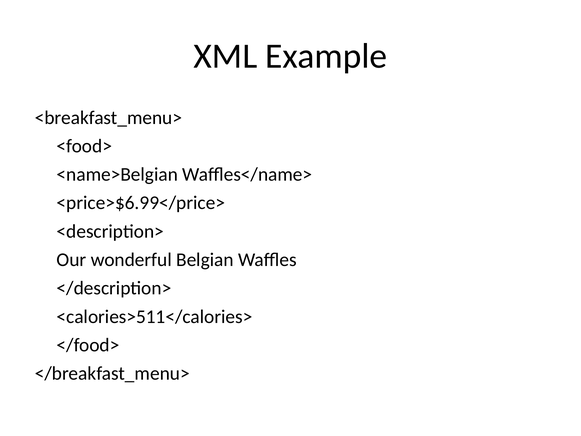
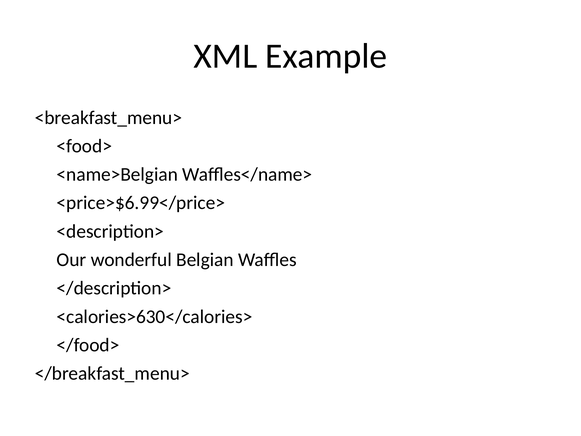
<calories>511</calories>: <calories>511</calories> -> <calories>630</calories> (155, 316)
